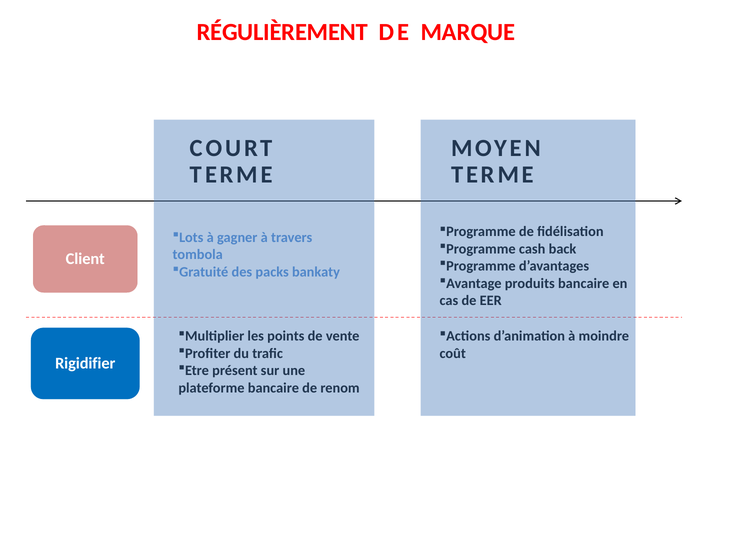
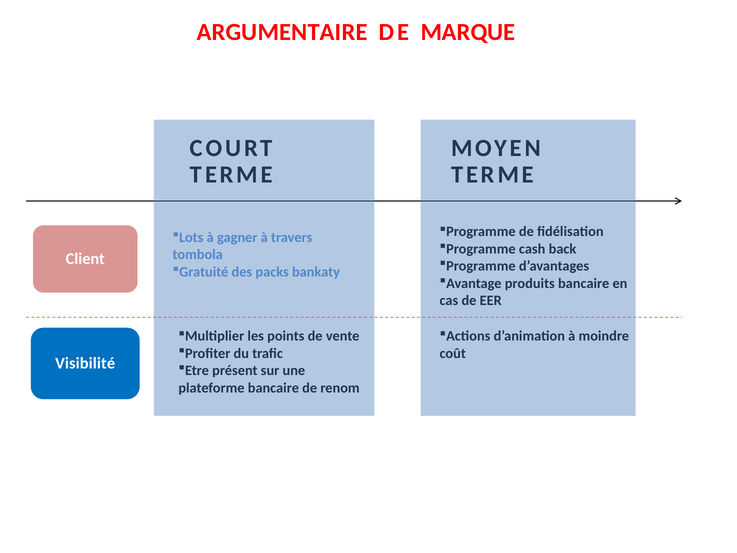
RÉGULIÈREMENT: RÉGULIÈREMENT -> ARGUMENTAIRE (282, 32)
Rigidifier: Rigidifier -> Visibilité (85, 363)
